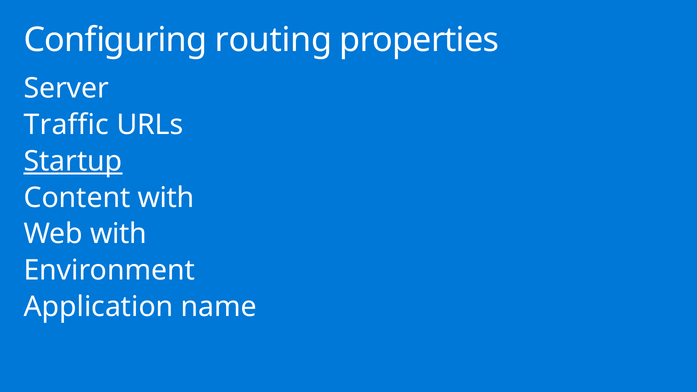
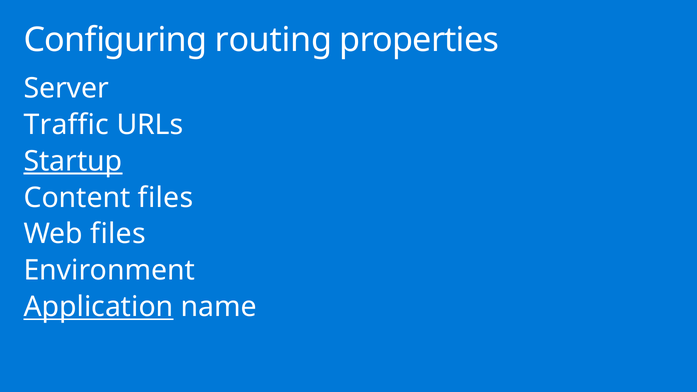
Content with: with -> files (166, 198)
Web with: with -> files (118, 234)
Application underline: none -> present (98, 307)
